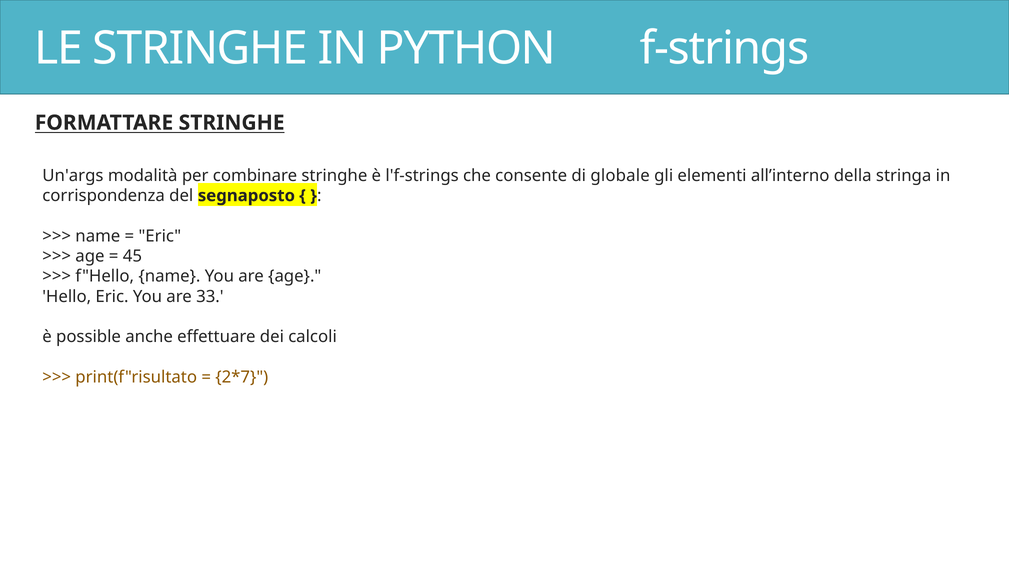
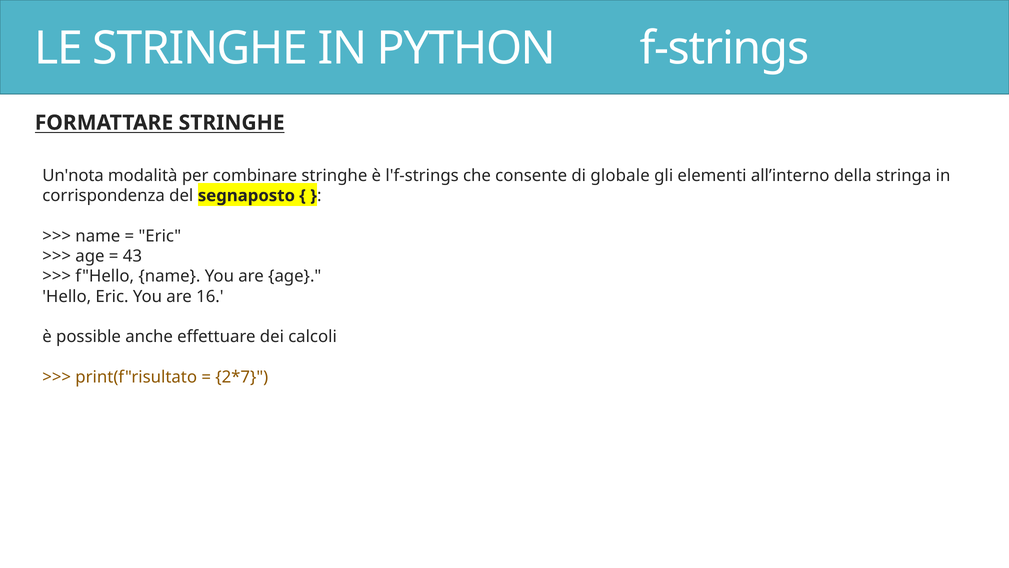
Un'args: Un'args -> Un'nota (73, 175)
45: 45 -> 43 (132, 256)
33: 33 -> 16 (210, 296)
